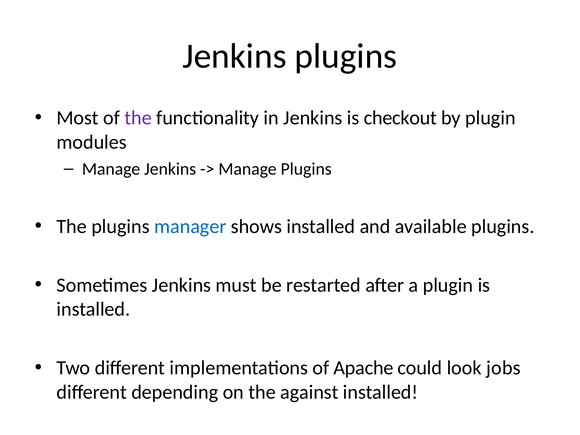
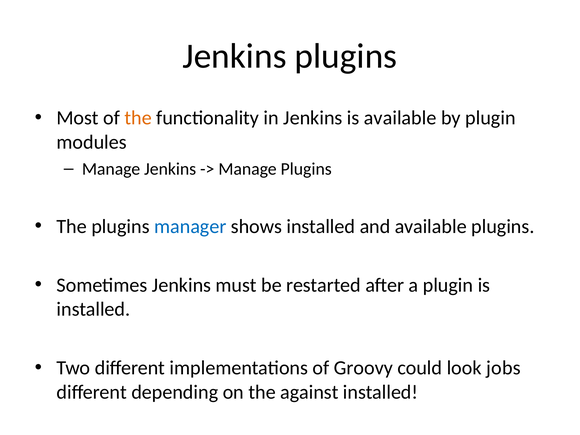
the colour: purple -> orange (138, 118)
is checkout: checkout -> available (400, 118)
Apache: Apache -> Groovy (363, 368)
